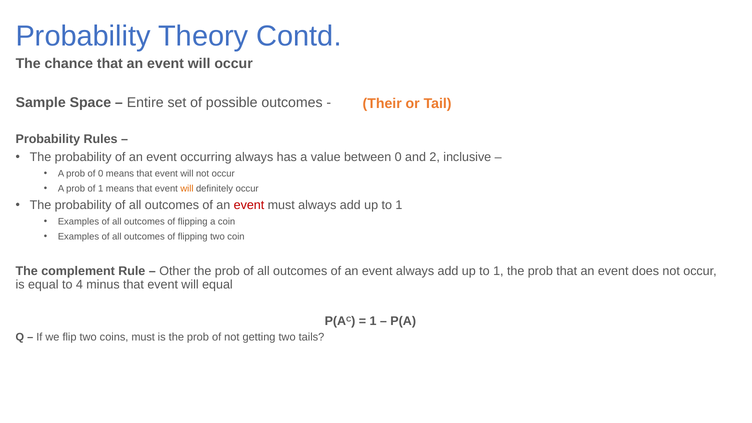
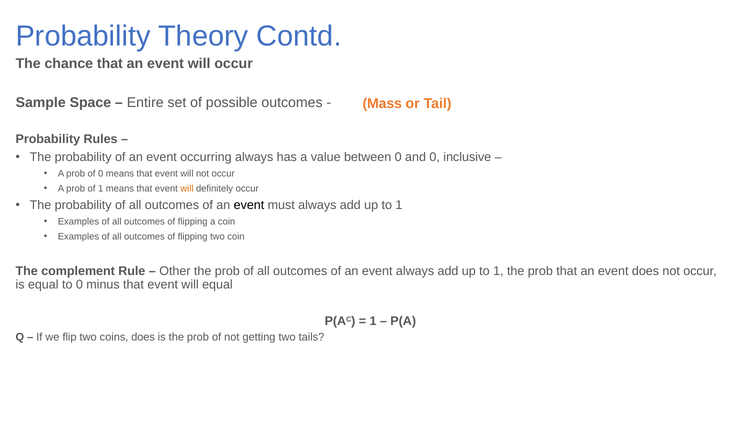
Their: Their -> Mass (382, 104)
and 2: 2 -> 0 (435, 157)
event colour: red -> black (249, 205)
to 4: 4 -> 0 (79, 285)
coins must: must -> does (143, 337)
